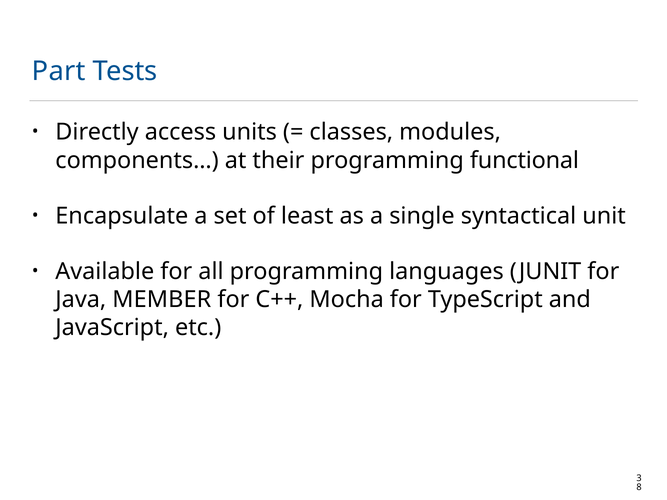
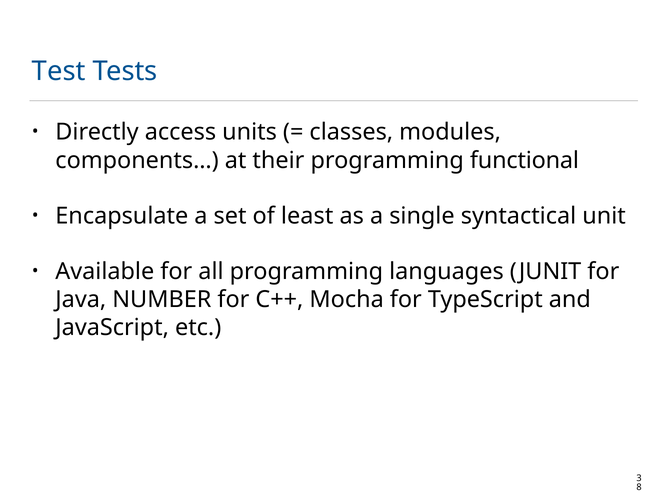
Part: Part -> Test (59, 71)
MEMBER: MEMBER -> NUMBER (162, 300)
